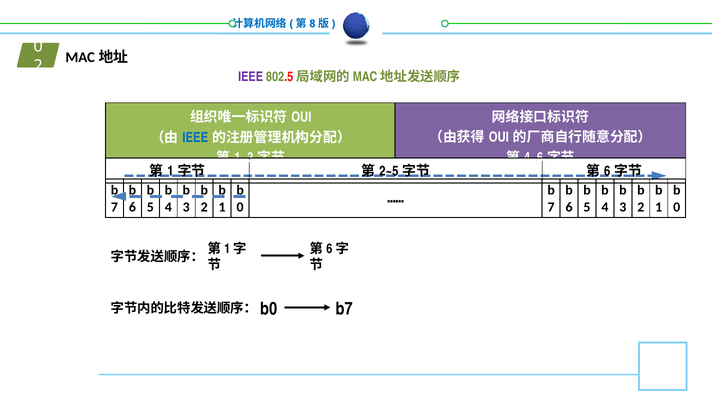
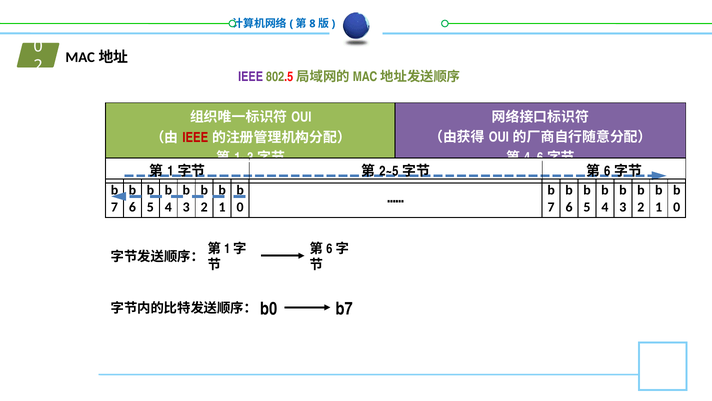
IEEE colour: blue -> red (195, 137)
